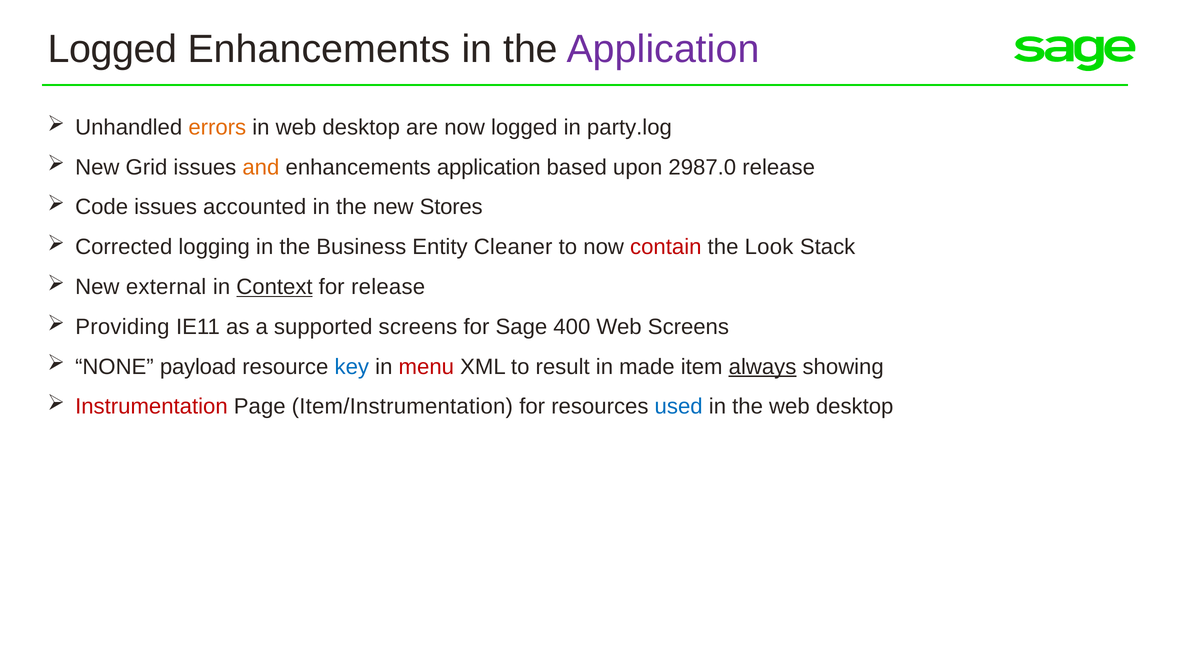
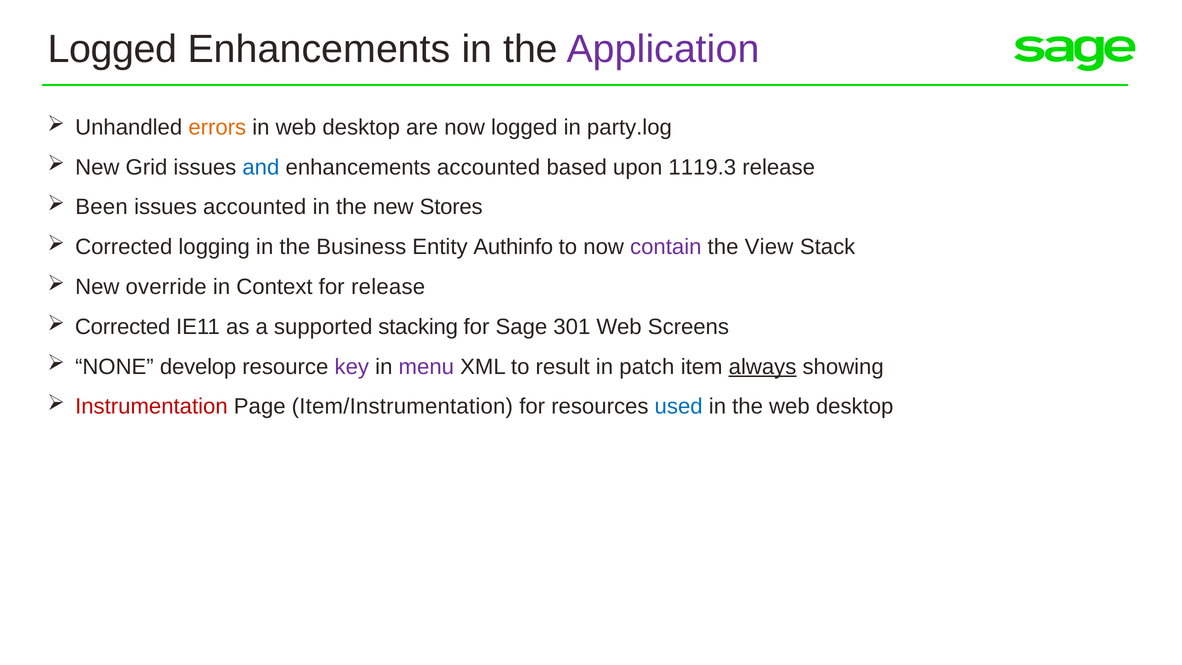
and colour: orange -> blue (261, 167)
enhancements application: application -> accounted (489, 167)
2987.0: 2987.0 -> 1119.3 (702, 167)
Code: Code -> Been (102, 207)
Cleaner: Cleaner -> Authinfo (513, 247)
contain colour: red -> purple (666, 247)
Look: Look -> View (769, 247)
external: external -> override (166, 287)
Context underline: present -> none (274, 287)
Providing: Providing -> Corrected (123, 327)
supported screens: screens -> stacking (418, 327)
400: 400 -> 301 (572, 327)
payload: payload -> develop (198, 367)
key colour: blue -> purple (352, 367)
menu colour: red -> purple (426, 367)
made: made -> patch (647, 367)
